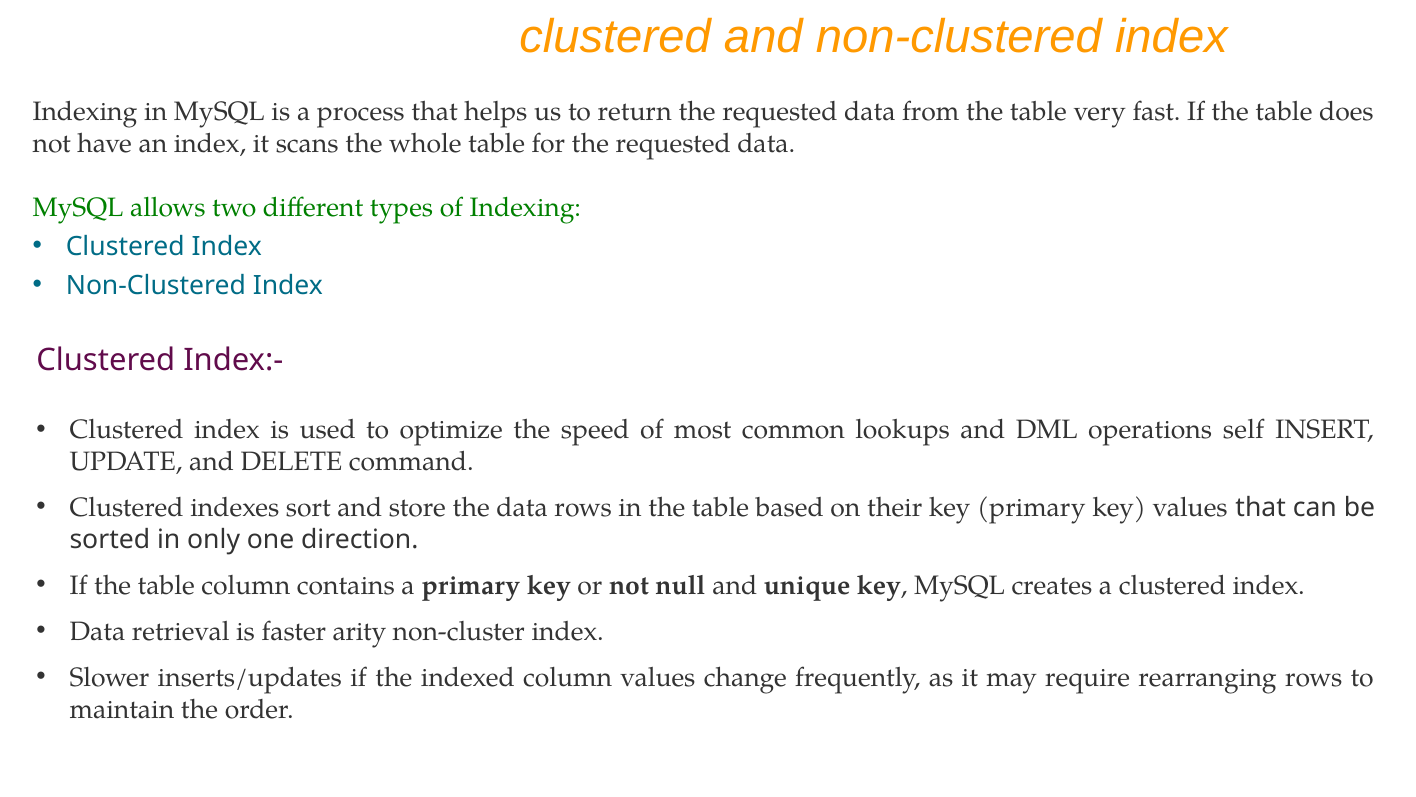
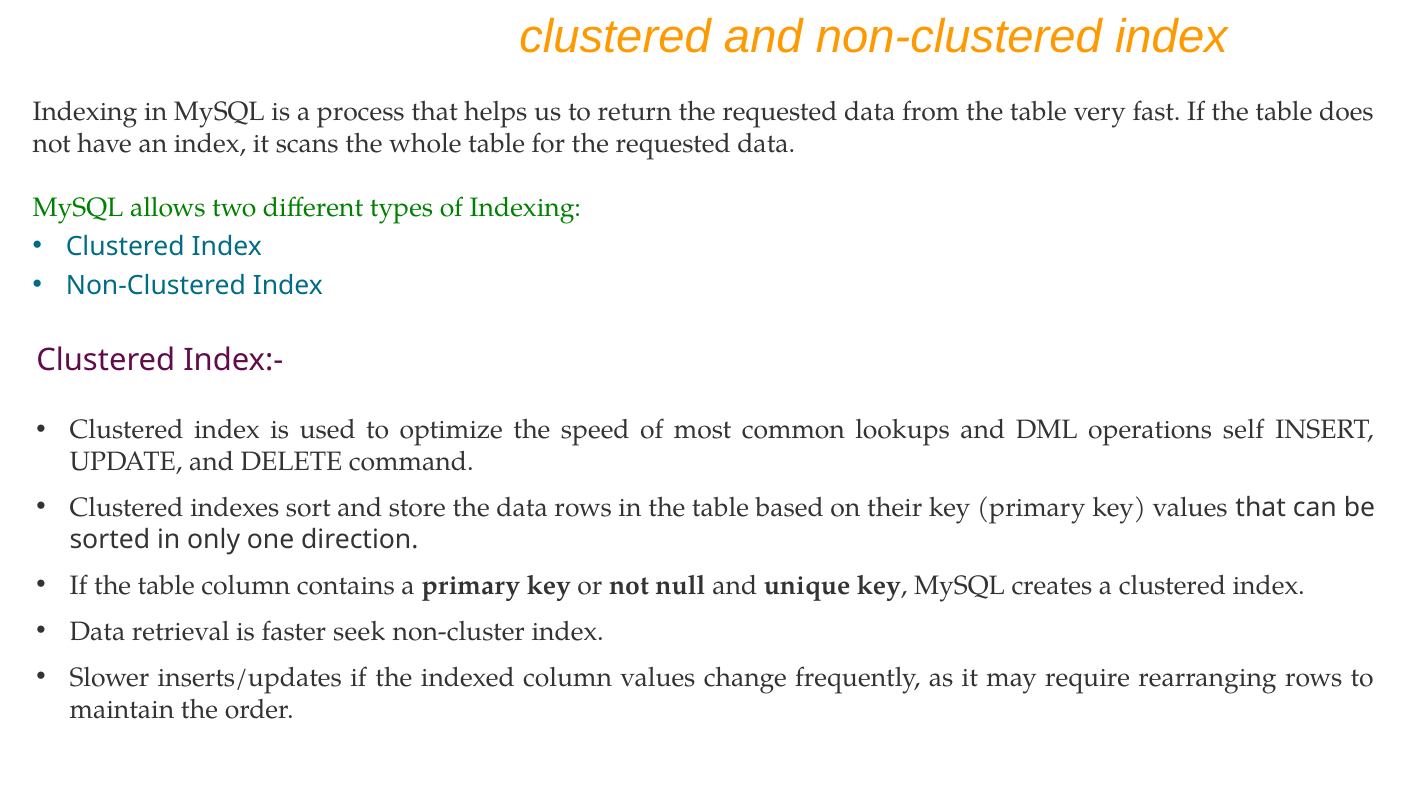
arity: arity -> seek (359, 631)
